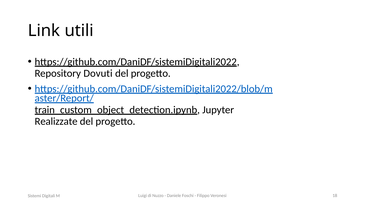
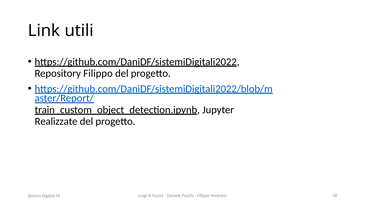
Repository Dovuti: Dovuti -> Filippo (98, 73)
